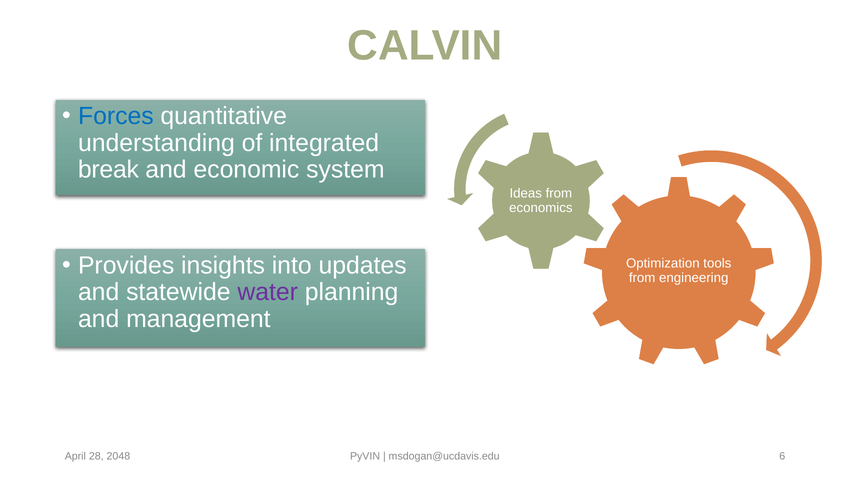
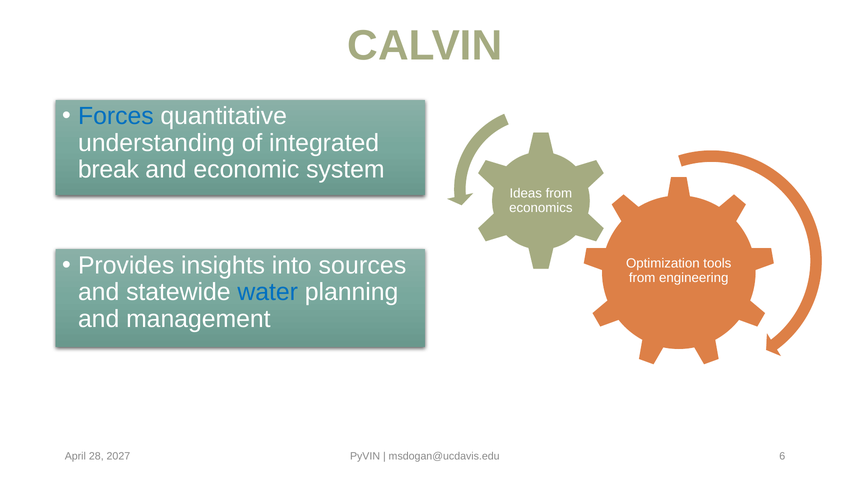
updates: updates -> sources (362, 266)
water colour: purple -> blue (268, 292)
2048: 2048 -> 2027 (118, 457)
